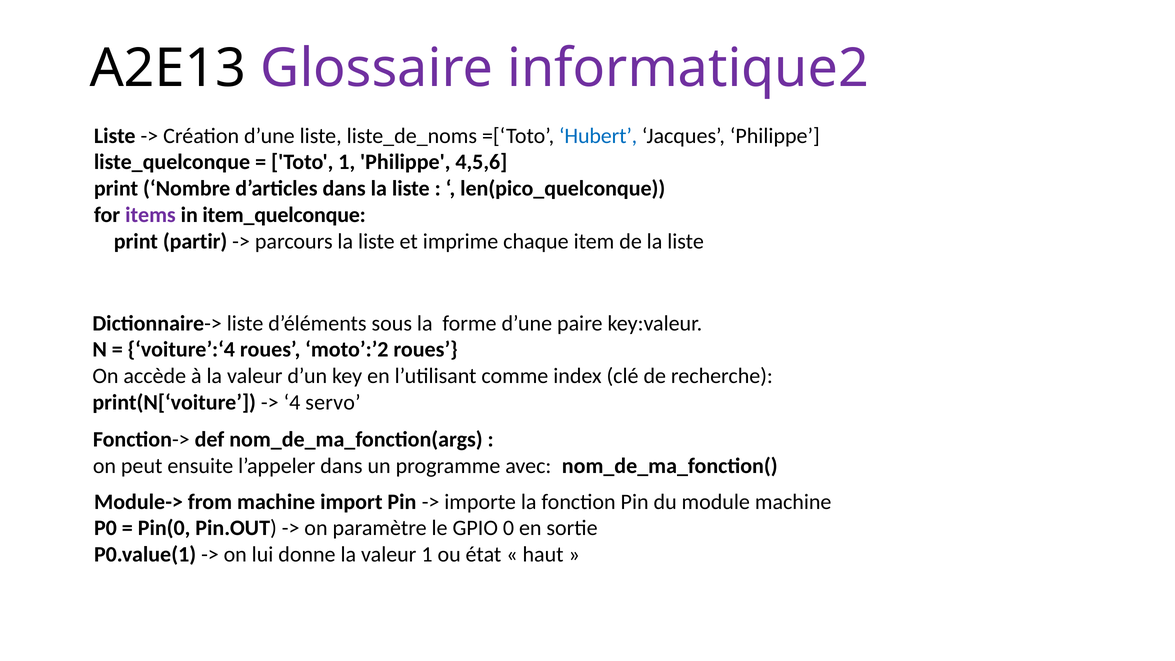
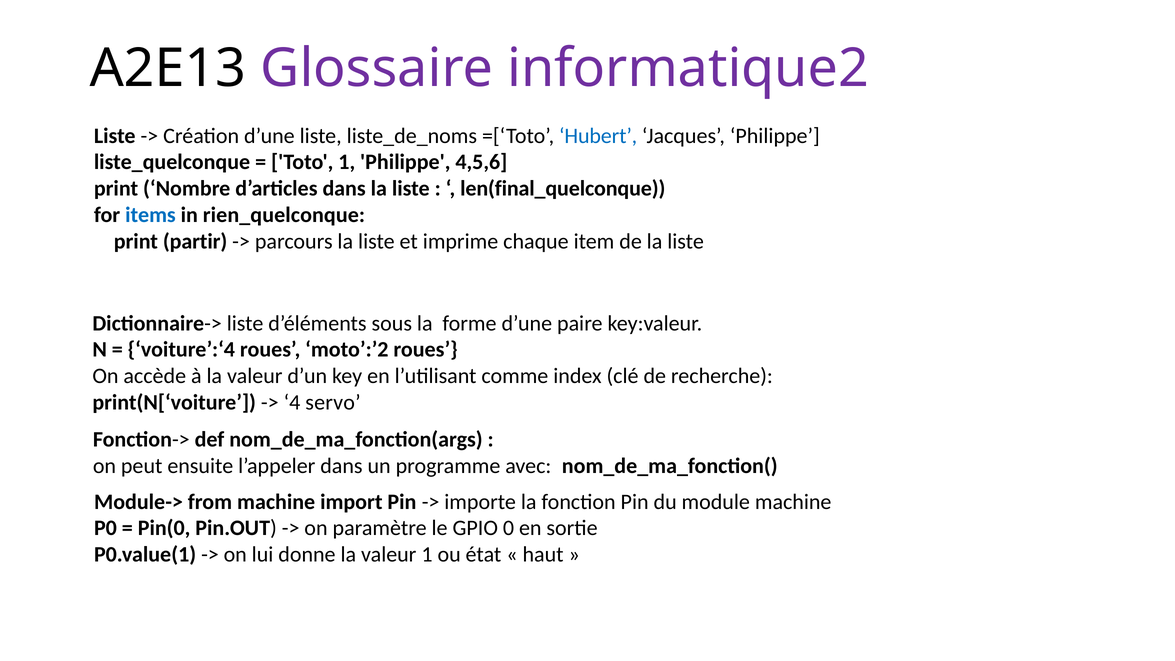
len(pico_quelconque: len(pico_quelconque -> len(final_quelconque (563, 189)
items colour: purple -> blue (150, 215)
item_quelconque: item_quelconque -> rien_quelconque (284, 215)
